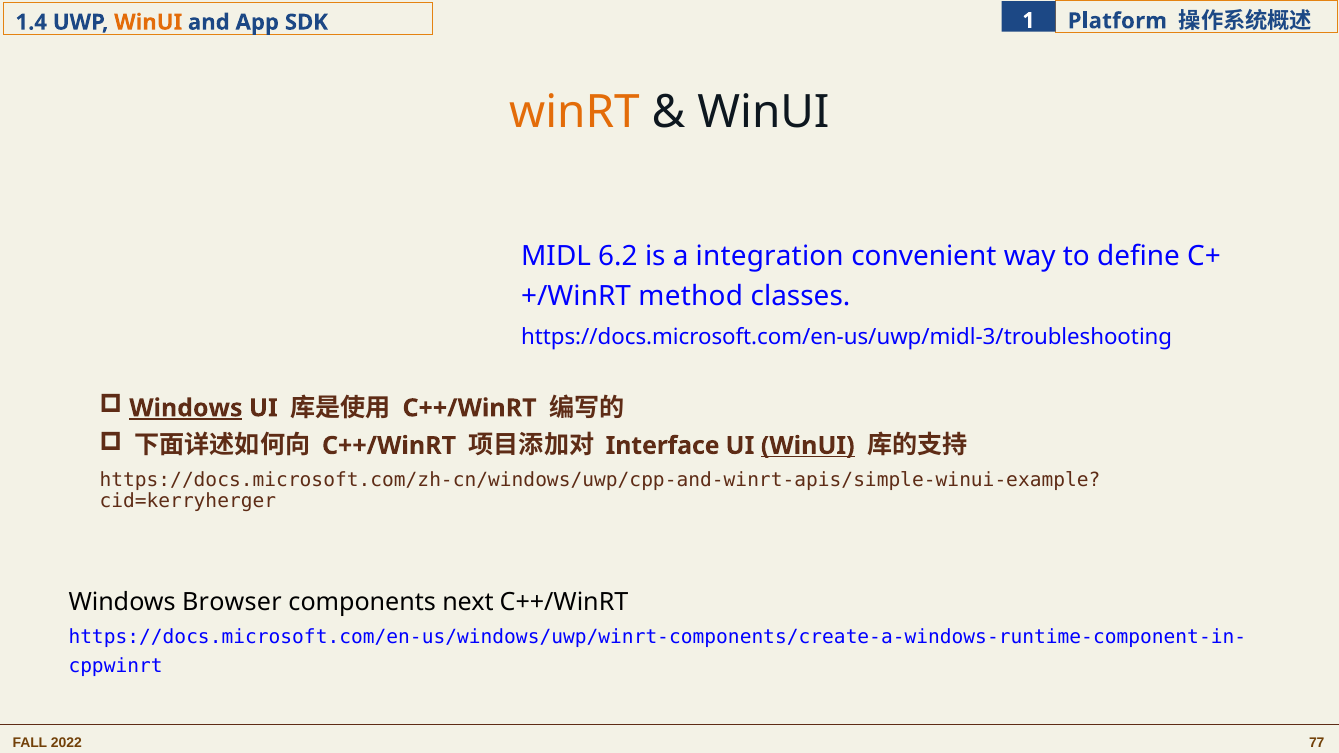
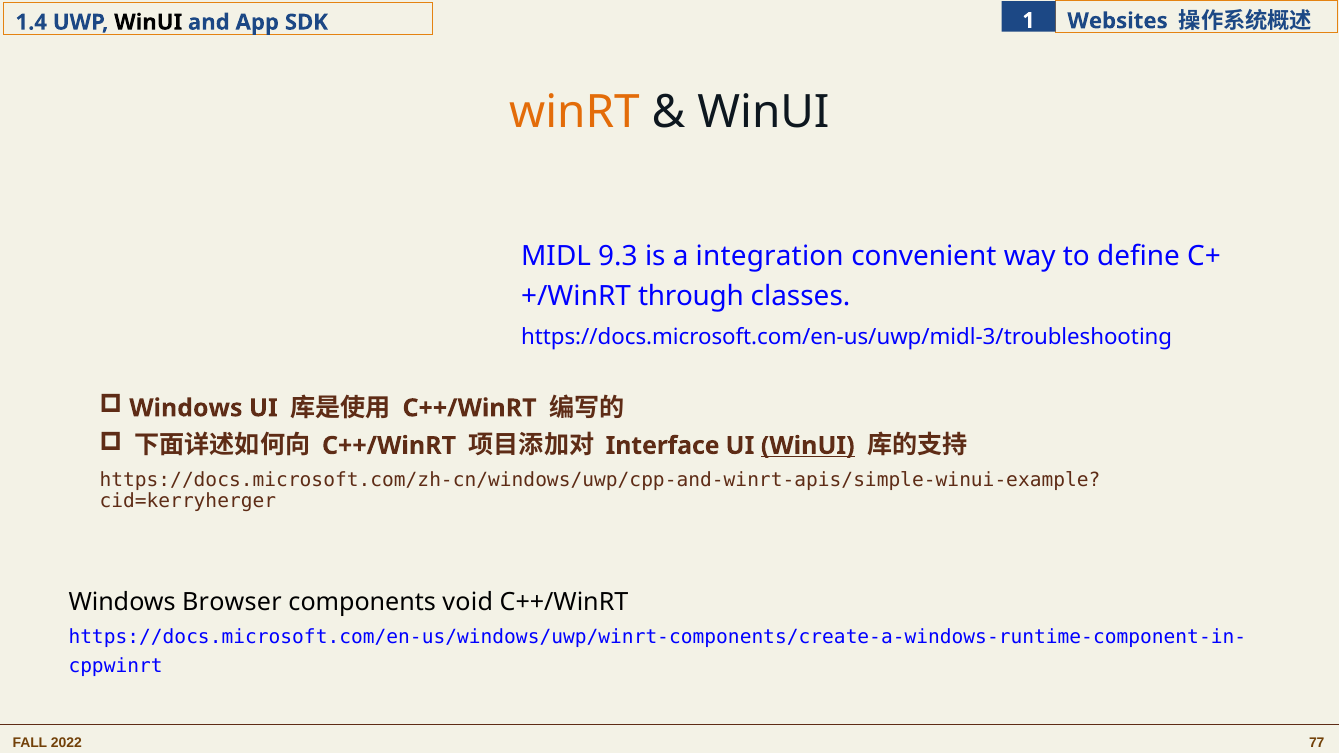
Platform: Platform -> Websites (1118, 21)
WinUI colour: orange -> black (148, 22)
6.2: 6.2 -> 9.3 (618, 257)
method: method -> through (691, 297)
Windows underline: present -> none (186, 408)
next: next -> void (468, 602)
